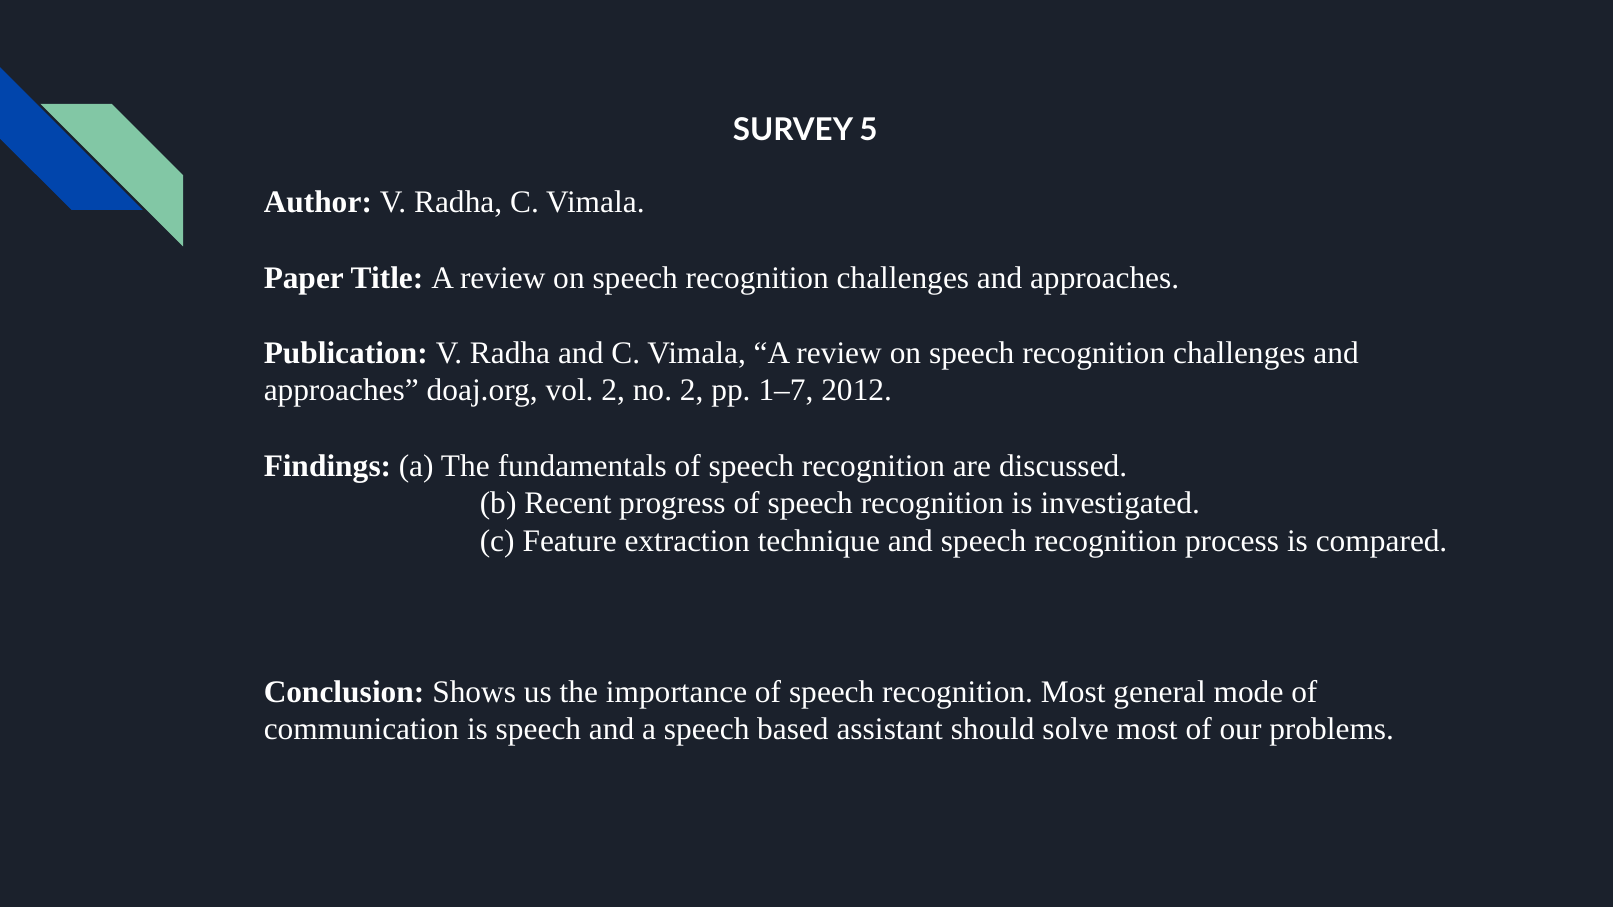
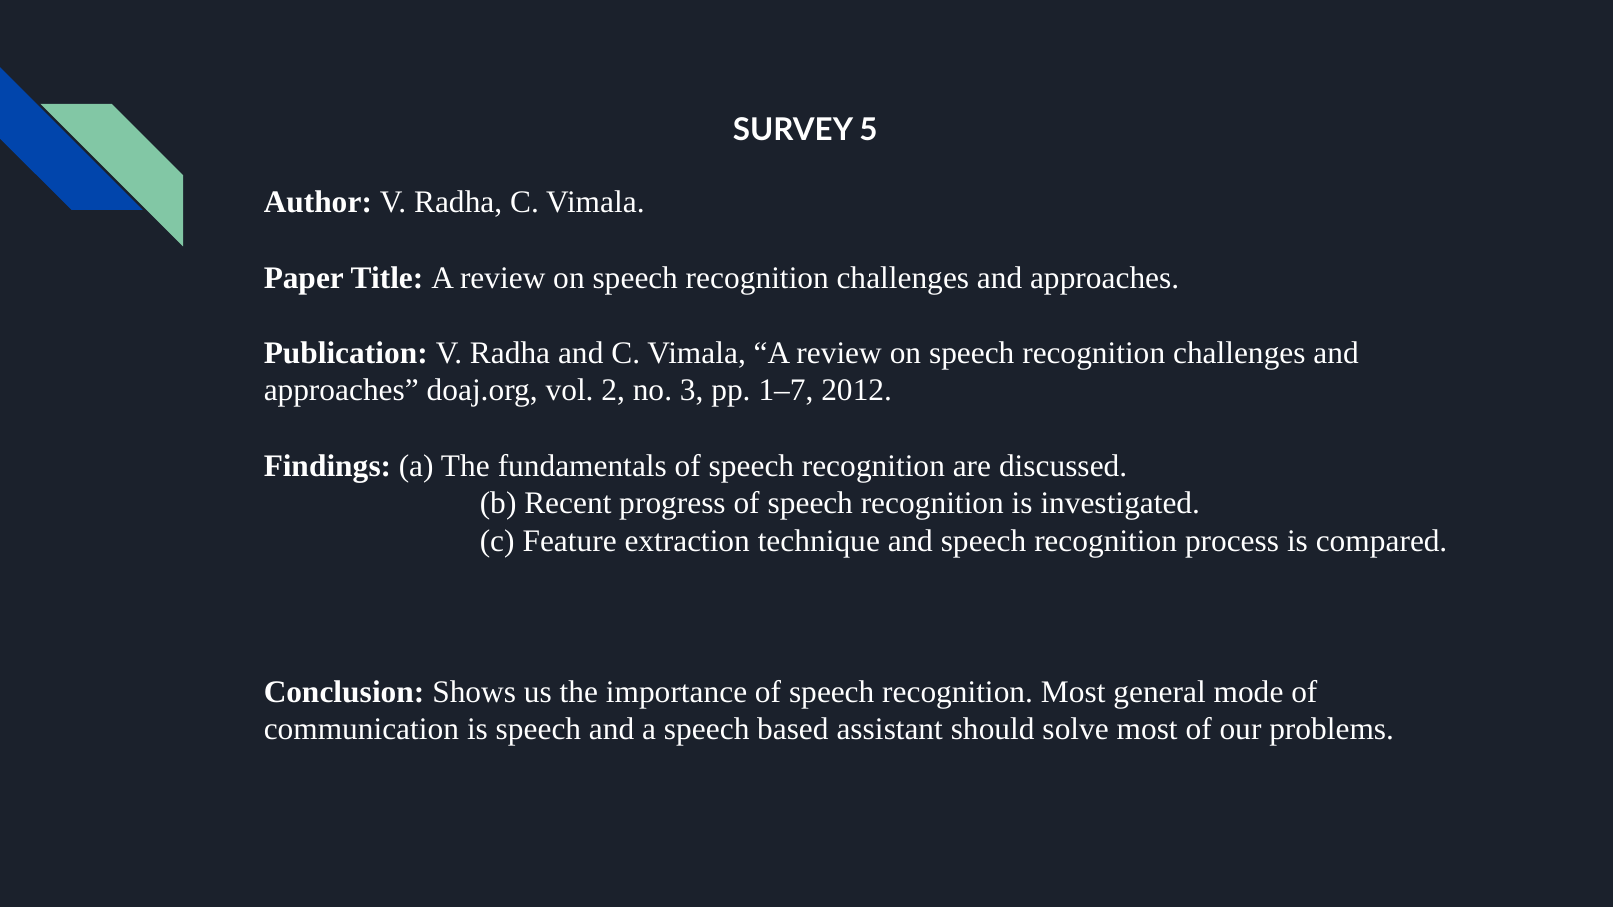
no 2: 2 -> 3 (692, 391)
